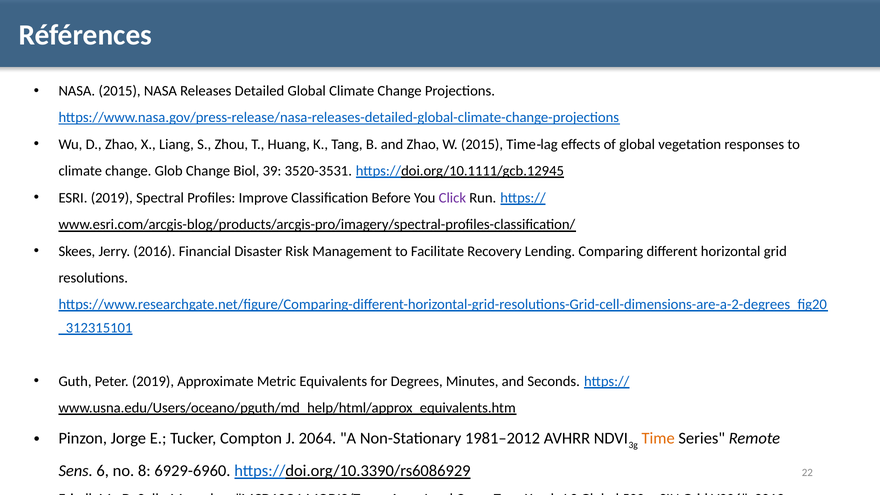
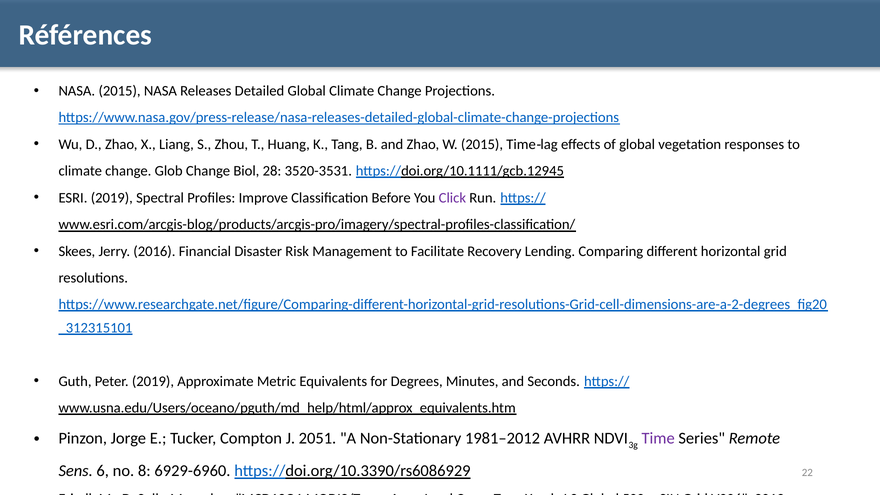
39: 39 -> 28 (272, 171)
2064: 2064 -> 2051 (317, 438)
Time colour: orange -> purple (658, 438)
